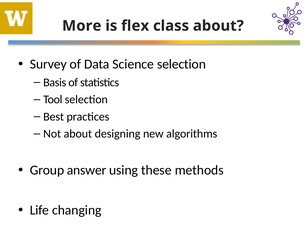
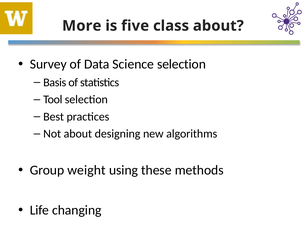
flex: flex -> five (135, 26)
answer: answer -> weight (86, 171)
